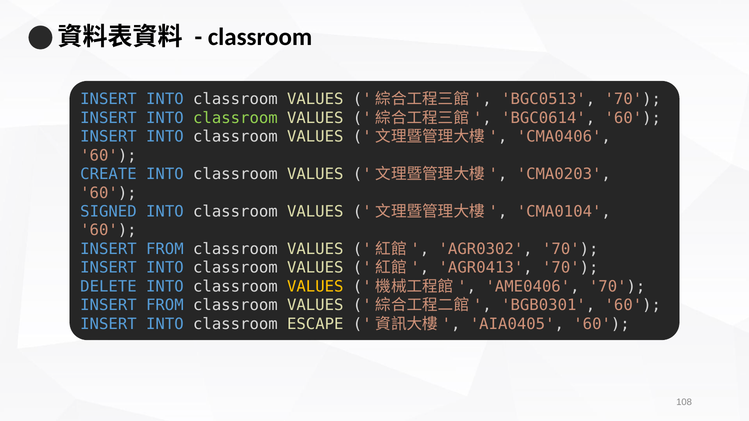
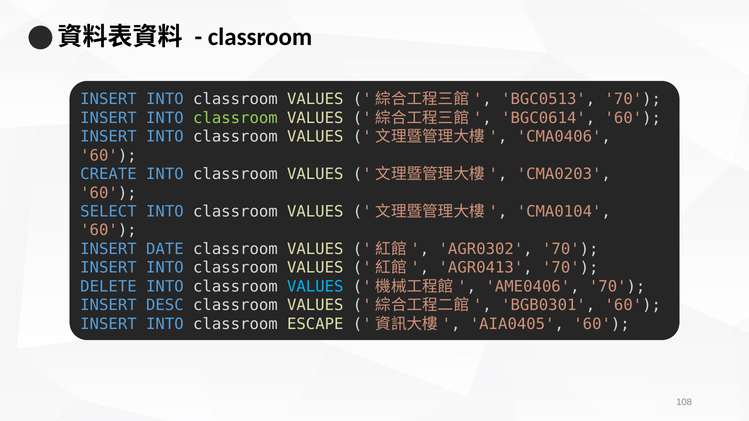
SIGNED: SIGNED -> SELECT (108, 212)
FROM: FROM -> DATE (165, 249)
VALUES colour: yellow -> light blue (315, 287)
FROM: FROM -> DESC (165, 305)
